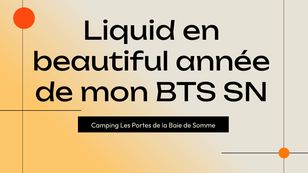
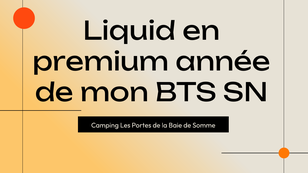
beautiful: beautiful -> premium (101, 62)
